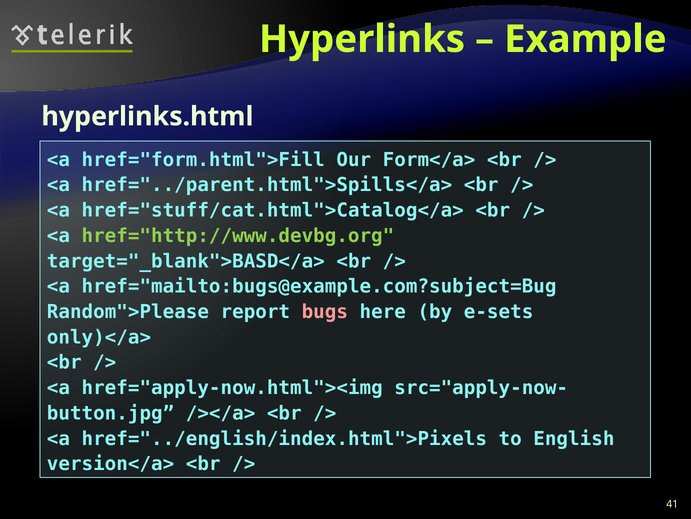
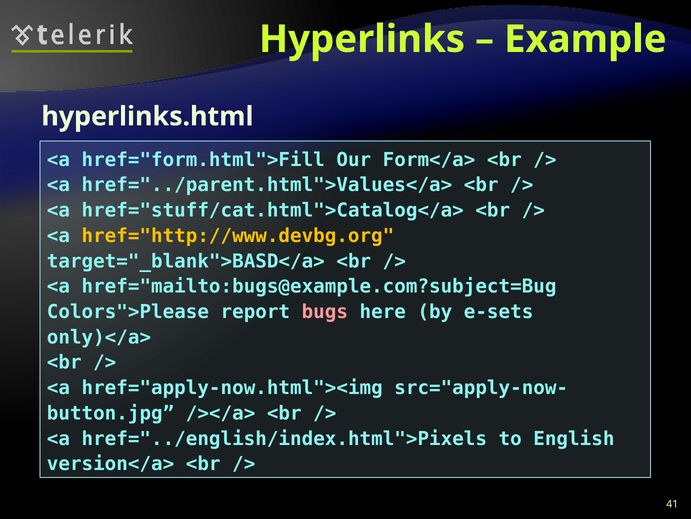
href="../parent.html">Spills</a>: href="../parent.html">Spills</a> -> href="../parent.html">Values</a> (267, 185)
href="http://www.devbg.org colour: light green -> yellow (238, 235)
Random">Please: Random">Please -> Colors">Please (128, 311)
